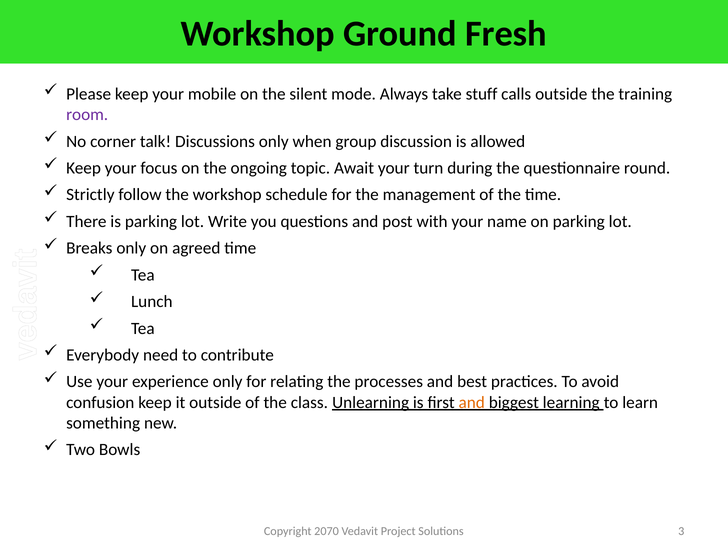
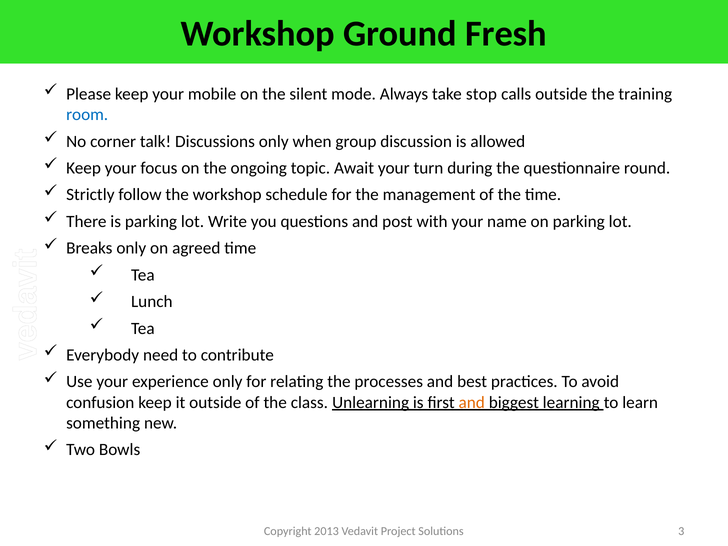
stuff: stuff -> stop (481, 94)
room colour: purple -> blue (87, 115)
2070: 2070 -> 2013 (327, 531)
